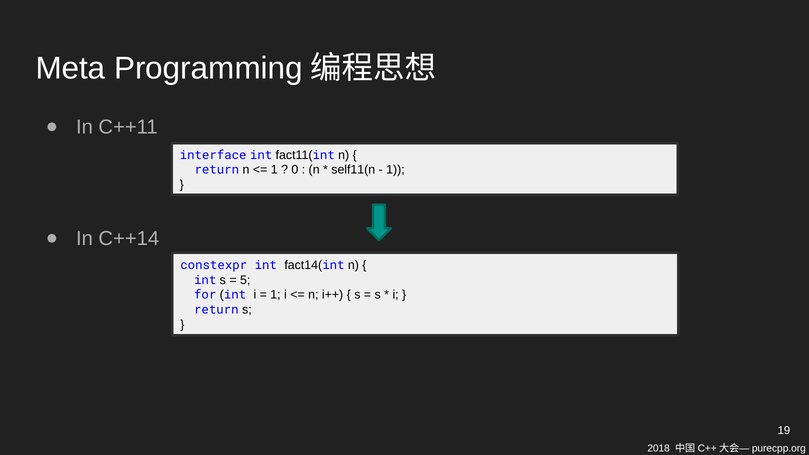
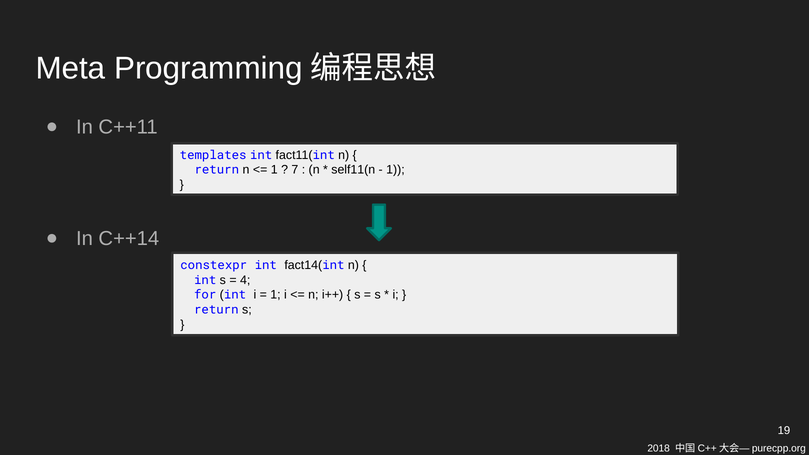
interface: interface -> templates (213, 155)
0: 0 -> 7 (295, 170)
5: 5 -> 4 (245, 280)
